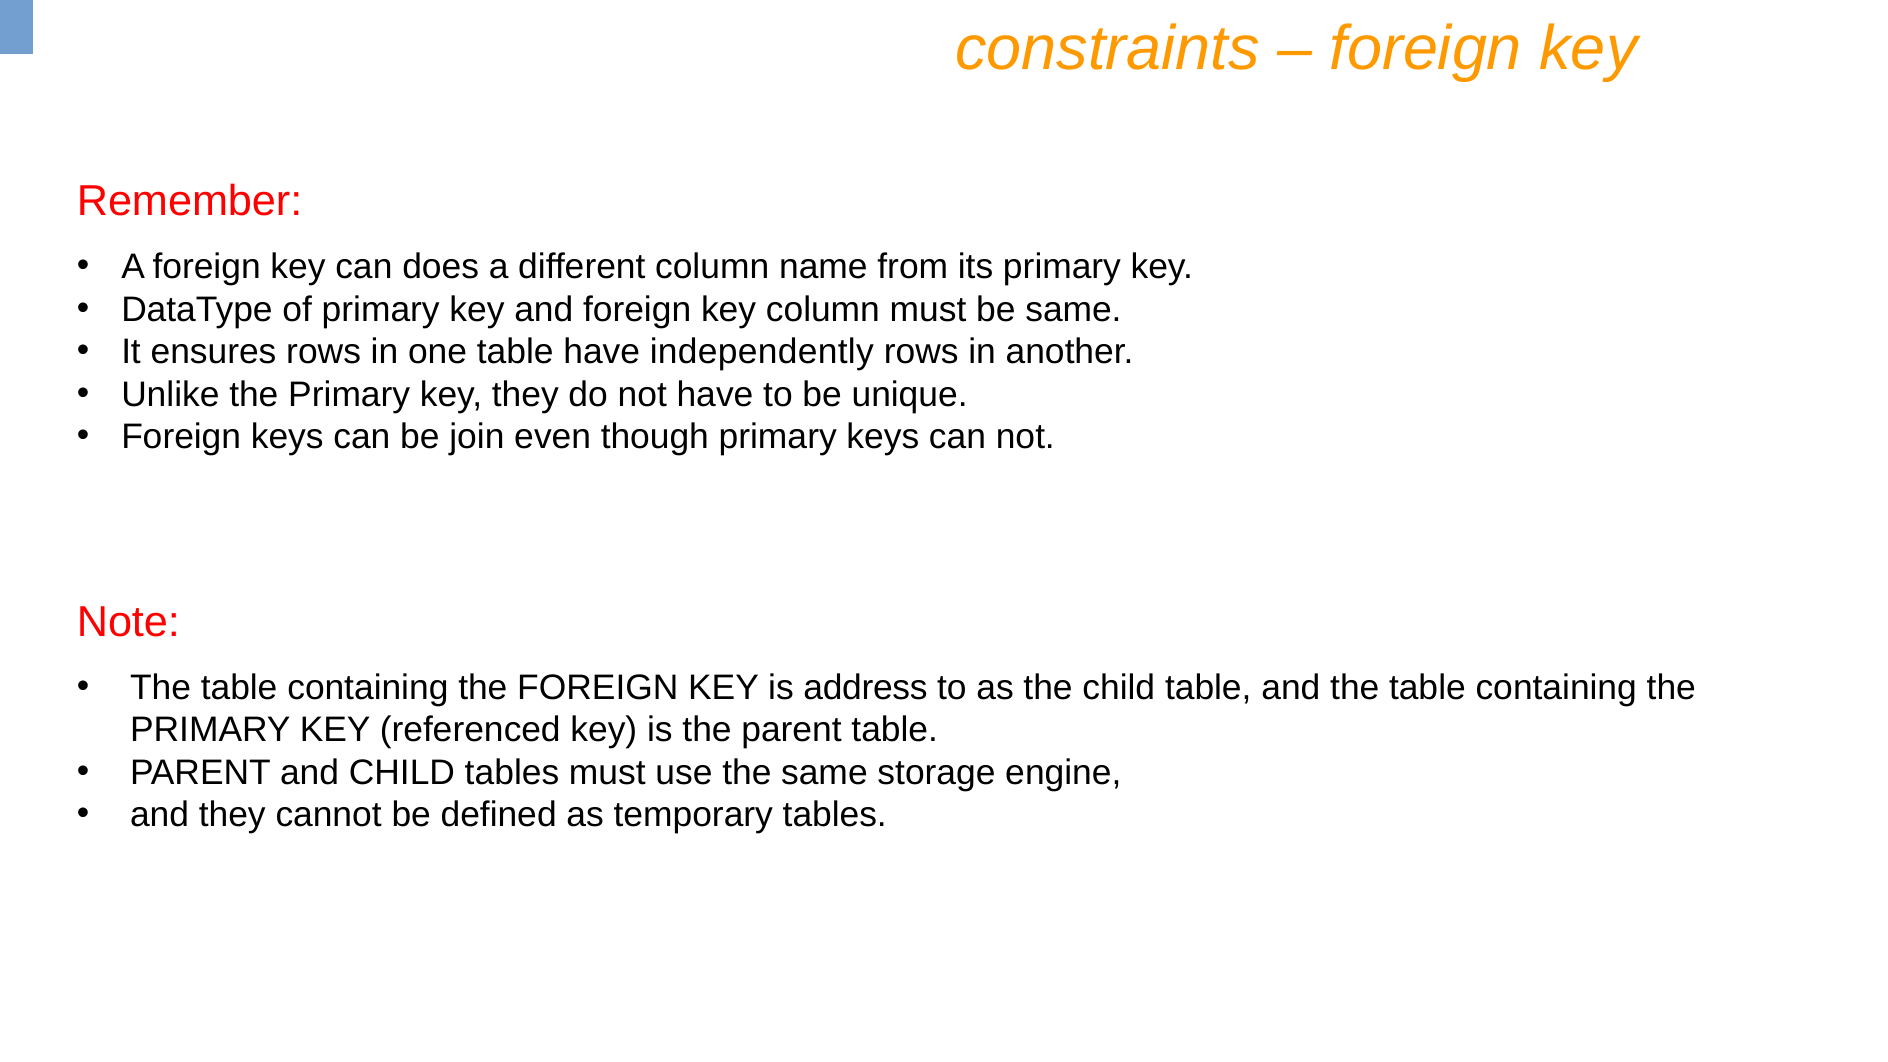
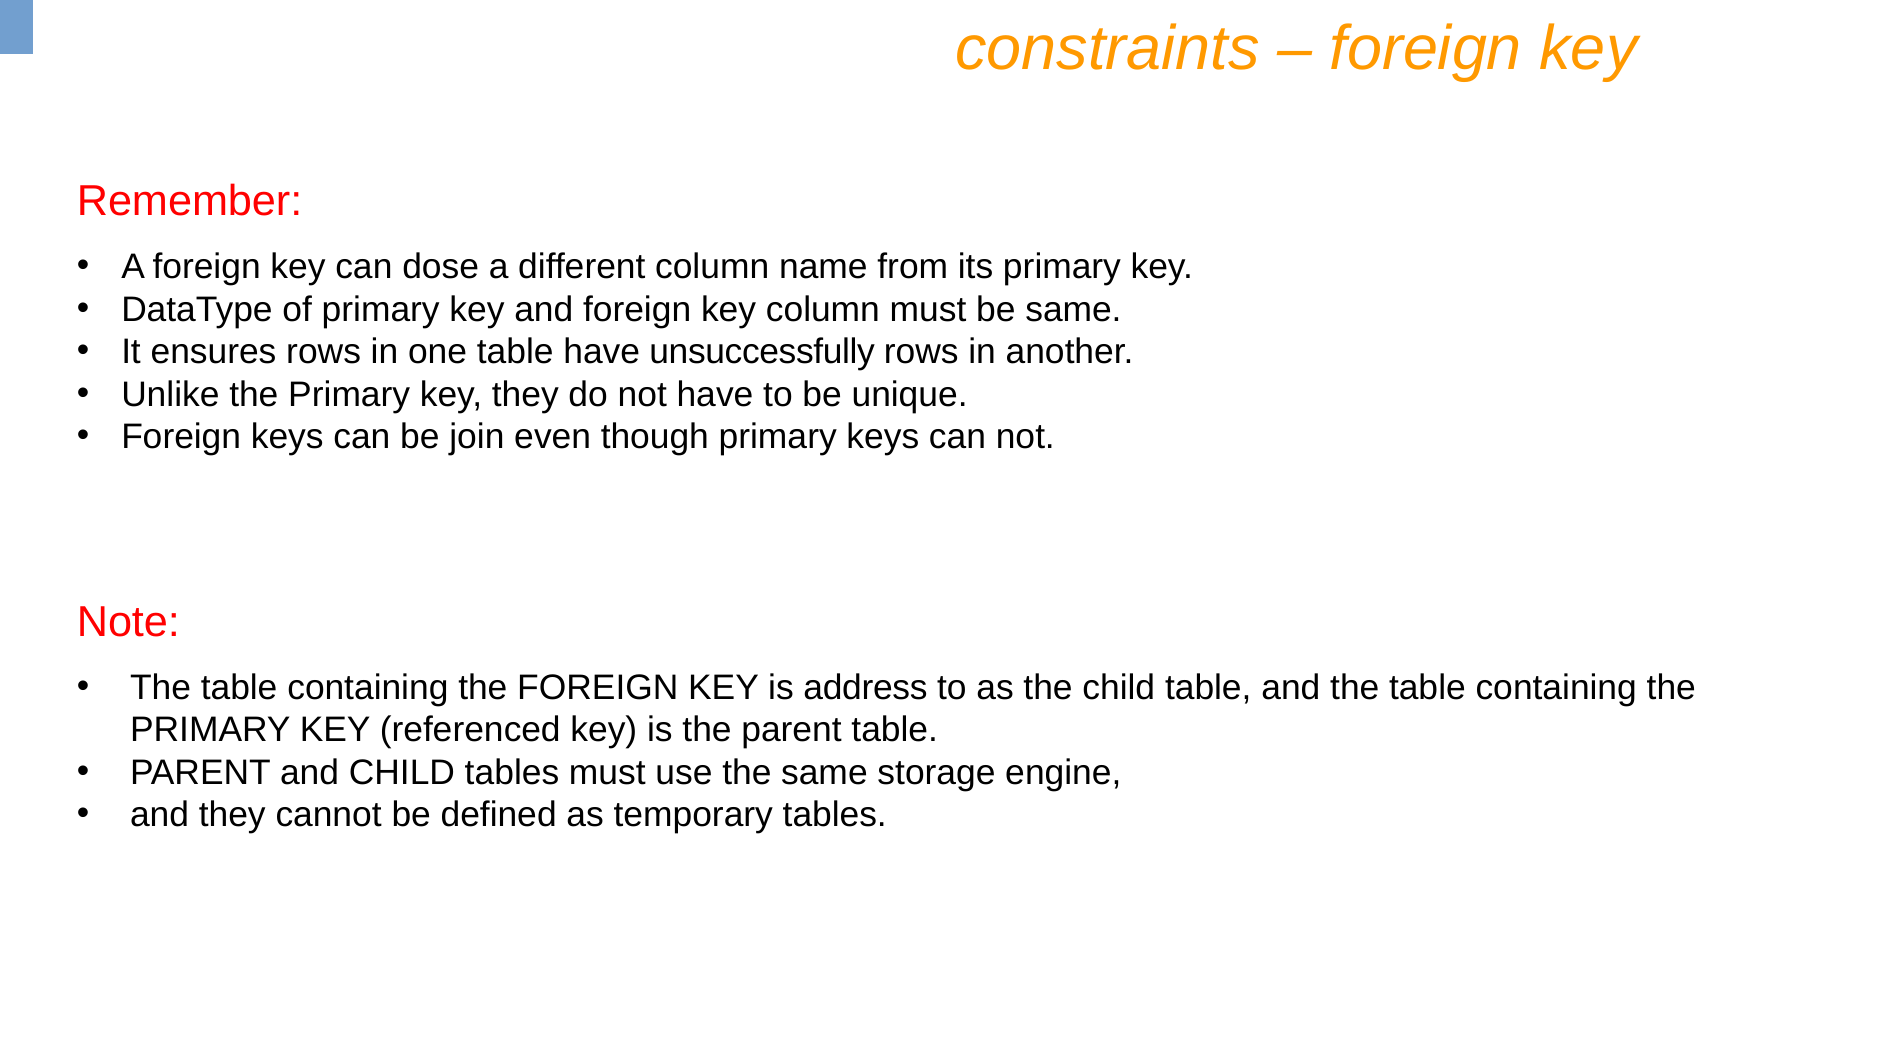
does: does -> dose (441, 267)
independently: independently -> unsuccessfully (762, 352)
